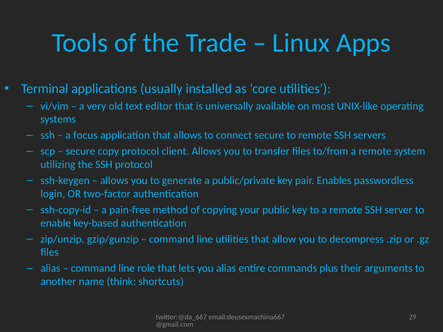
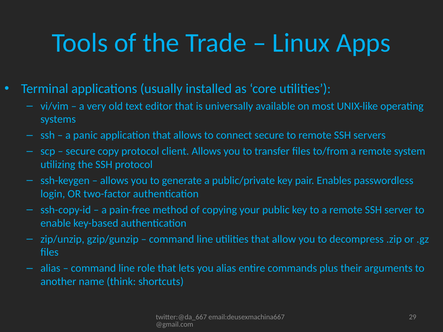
focus: focus -> panic (85, 135)
